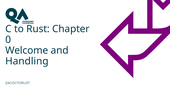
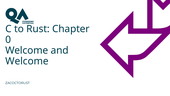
Handling: Handling -> Welcome (27, 61)
